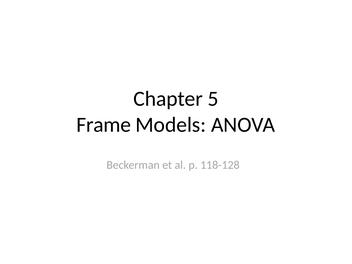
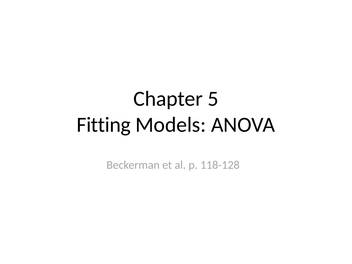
Frame: Frame -> Fitting (104, 125)
